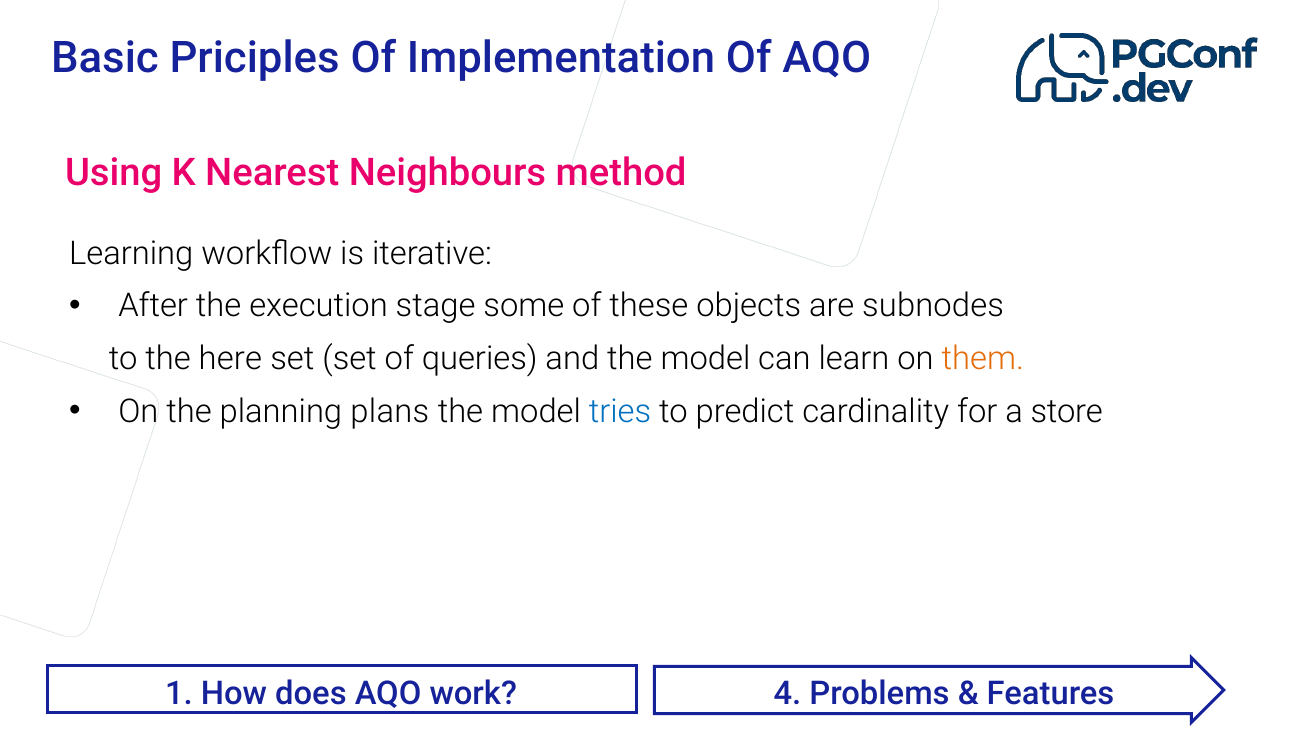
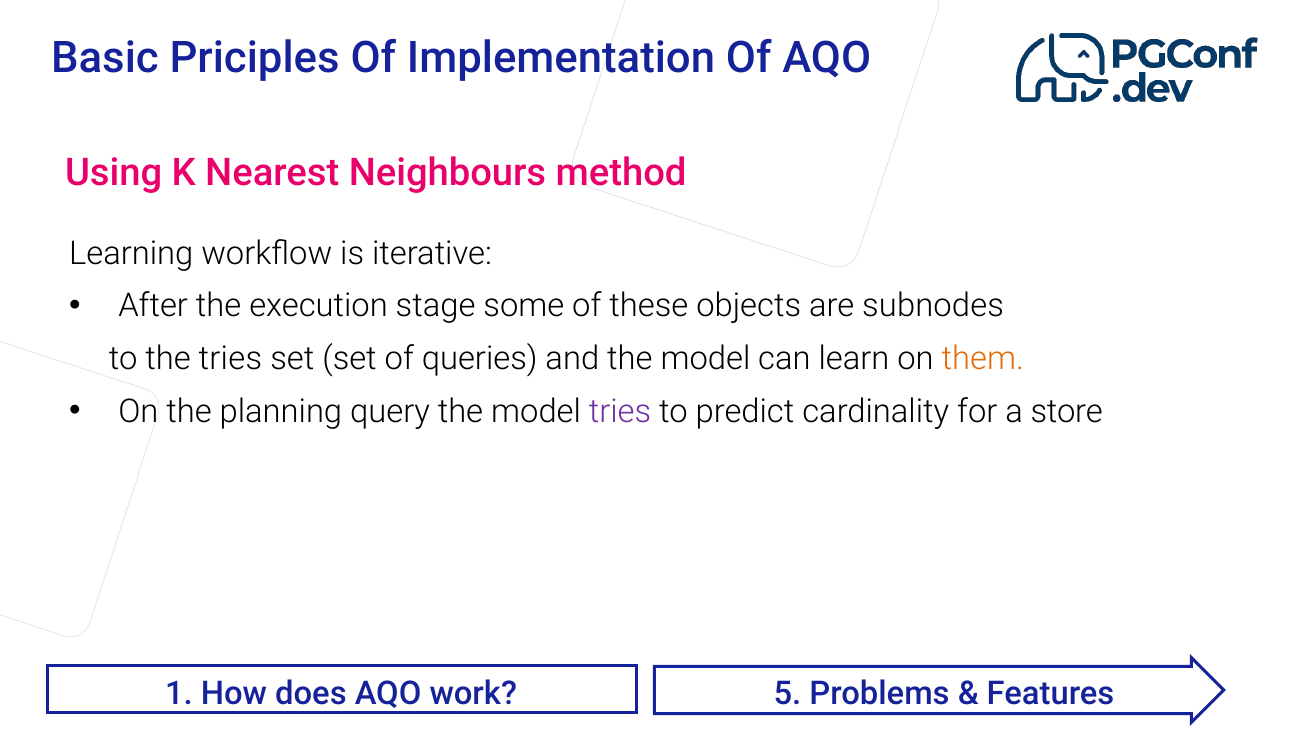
the here: here -> tries (230, 359)
plans: plans -> query (390, 412)
tries colour: blue -> purple (620, 412)
4: 4 -> 5 (787, 694)
